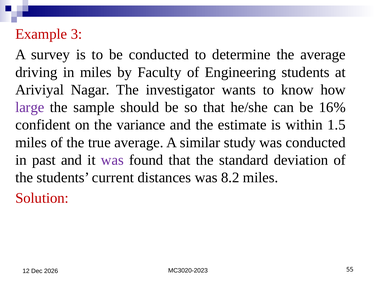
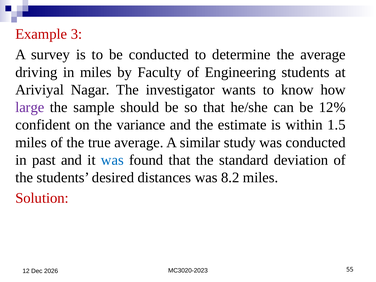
16%: 16% -> 12% (332, 107)
was colour: purple -> blue (112, 160)
current: current -> desired (113, 178)
